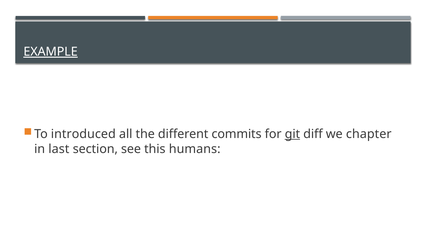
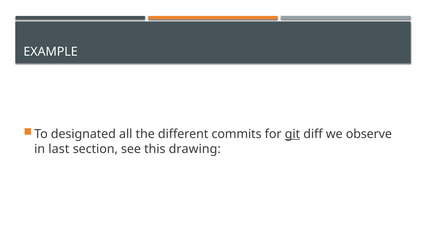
EXAMPLE underline: present -> none (51, 52)
introduced: introduced -> designated (83, 134)
chapter: chapter -> observe (369, 134)
humans: humans -> drawing (195, 149)
